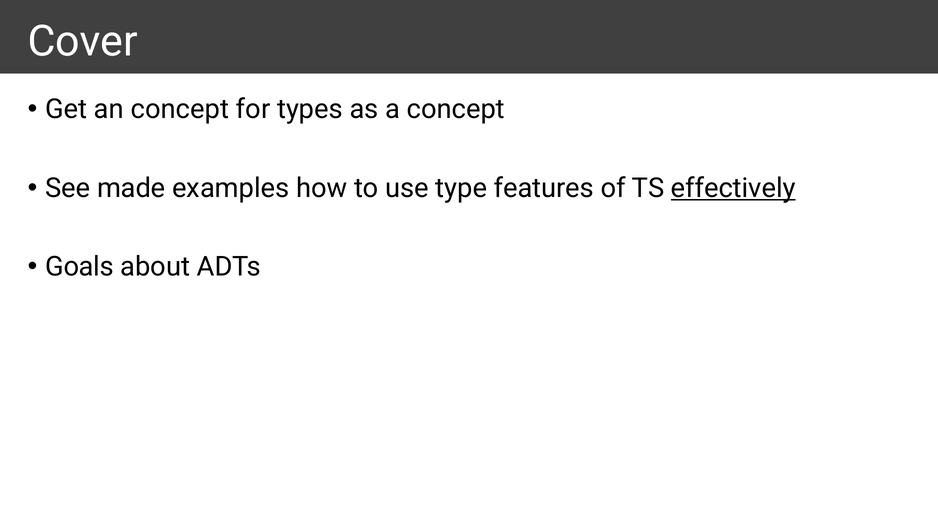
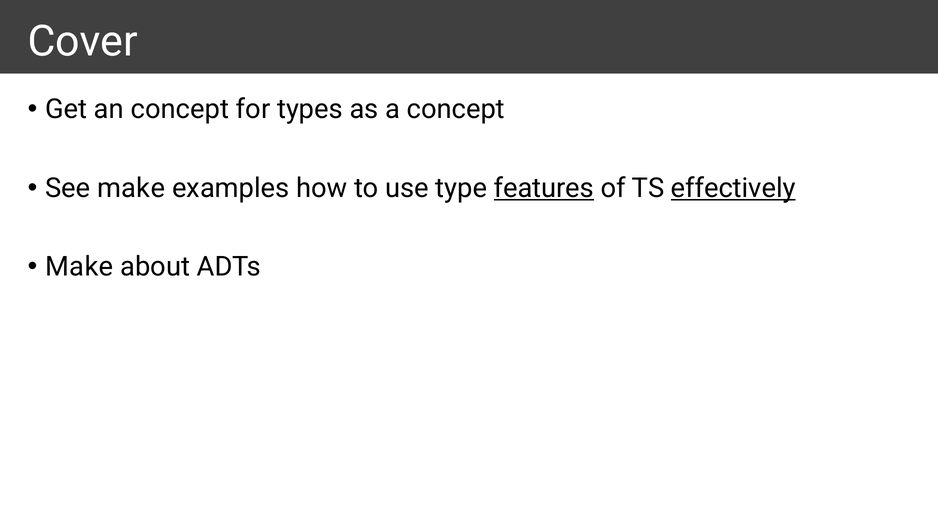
See made: made -> make (131, 188)
features underline: none -> present (544, 188)
Goals: Goals -> Make (79, 267)
